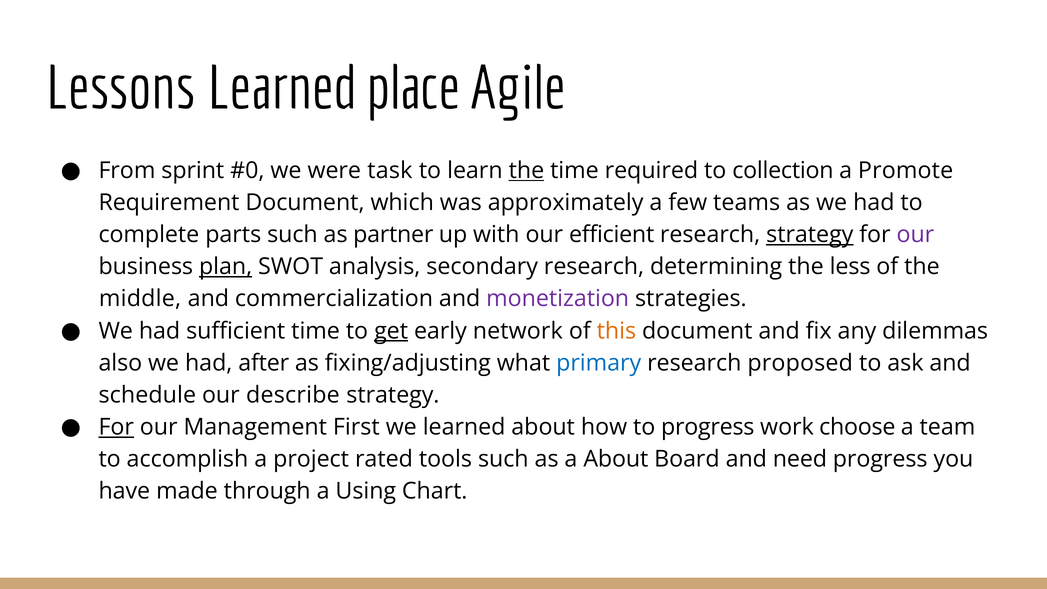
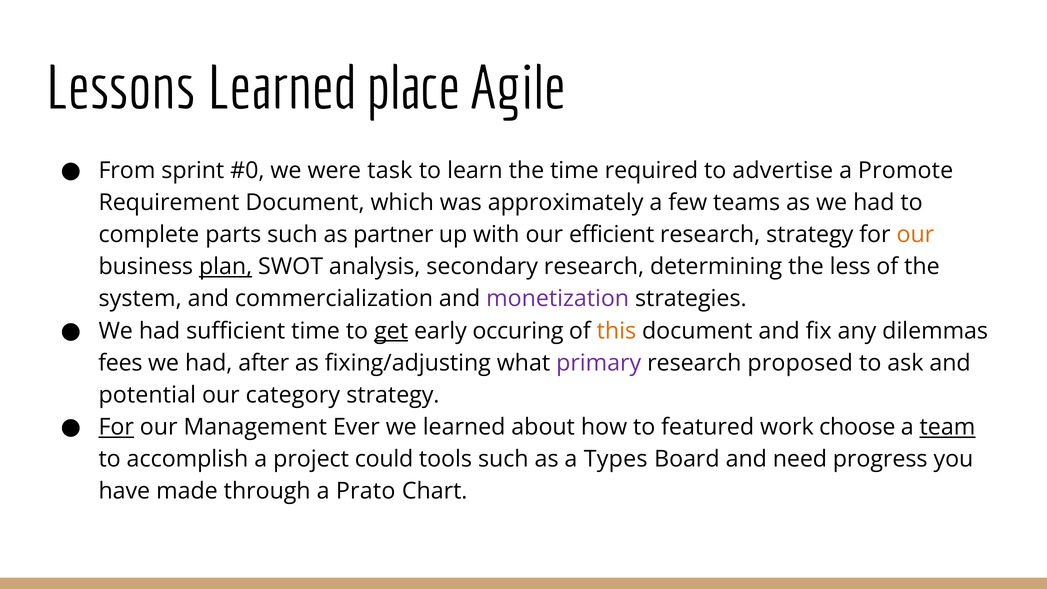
the underline: present -> none (526, 170)
collection: collection -> advertise (783, 170)
strategy underline: present -> none (810, 235)
our colour: purple -> orange (915, 235)
middle: middle -> system (140, 299)
network: network -> occuring (518, 331)
also: also -> fees (120, 363)
primary colour: blue -> purple (599, 363)
schedule: schedule -> potential (147, 395)
describe: describe -> category (293, 395)
First: First -> Ever (356, 427)
to progress: progress -> featured (708, 427)
team underline: none -> present (947, 427)
rated: rated -> could (384, 459)
a About: About -> Types (616, 459)
Using: Using -> Prato (366, 491)
